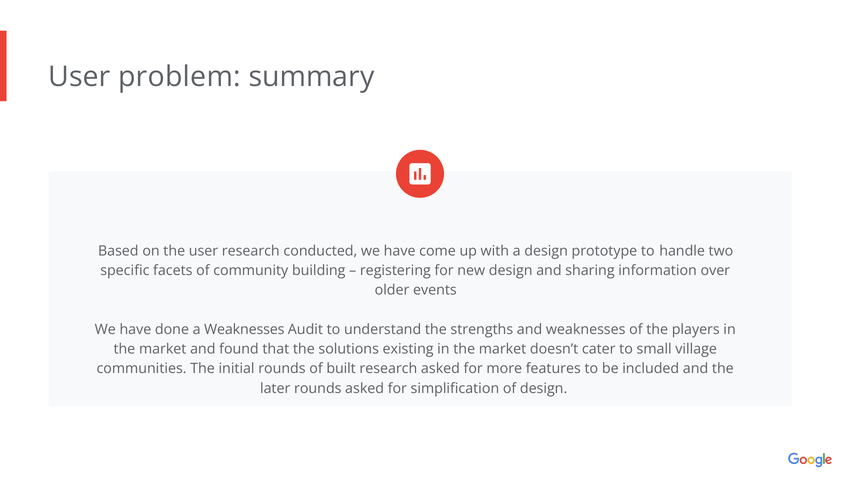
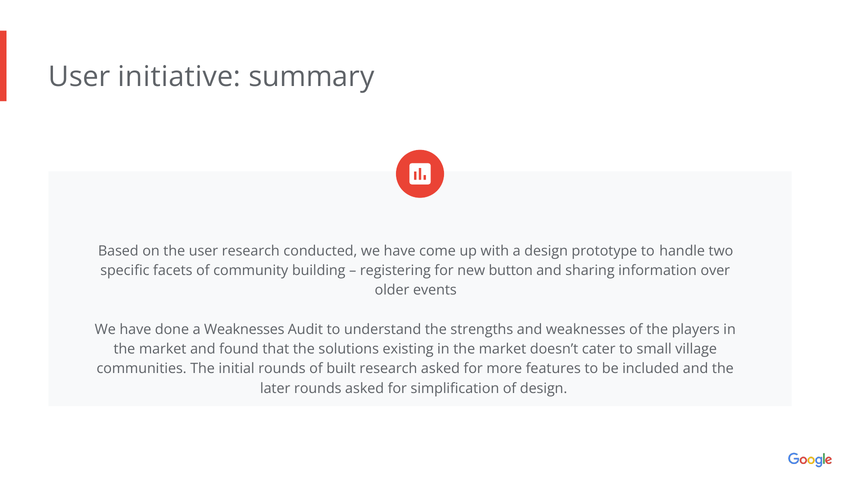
problem: problem -> initiative (179, 77)
new design: design -> button (511, 271)
